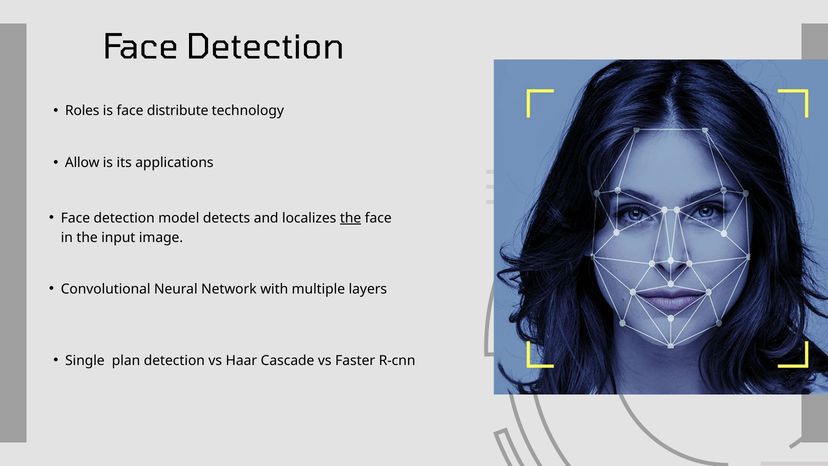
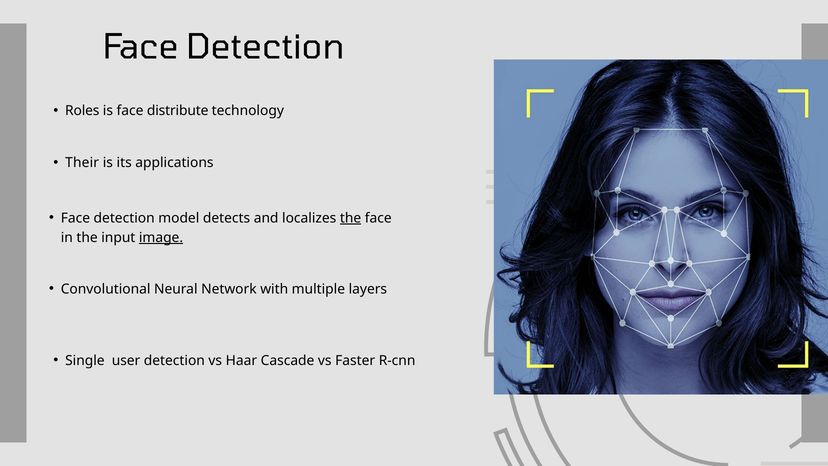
Allow: Allow -> Their (82, 163)
image underline: none -> present (161, 237)
plan: plan -> user (126, 360)
